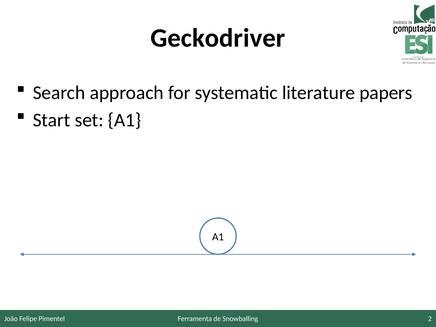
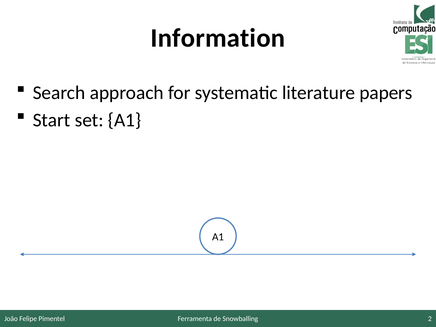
Geckodriver: Geckodriver -> Information (218, 38)
